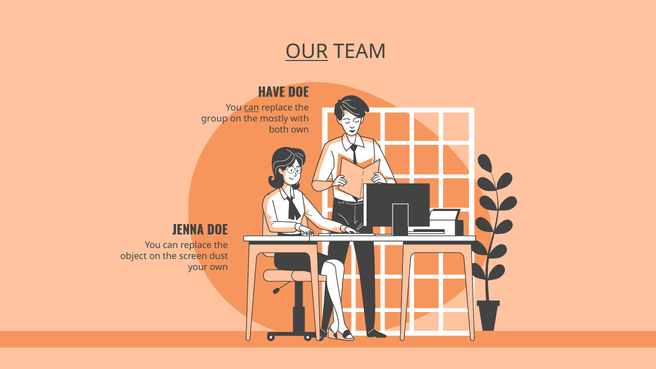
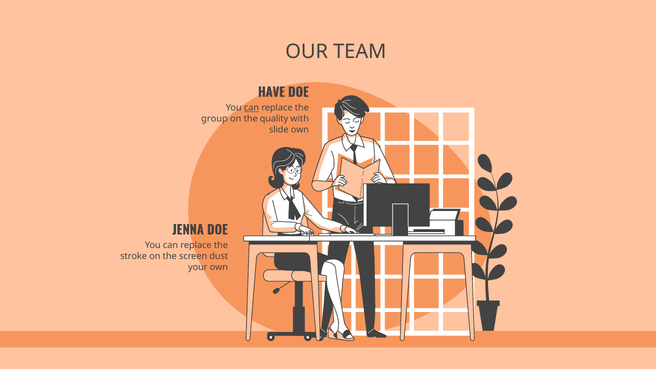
OUR underline: present -> none (307, 52)
mostly: mostly -> quality (274, 119)
both: both -> slide (279, 130)
object: object -> stroke (134, 256)
